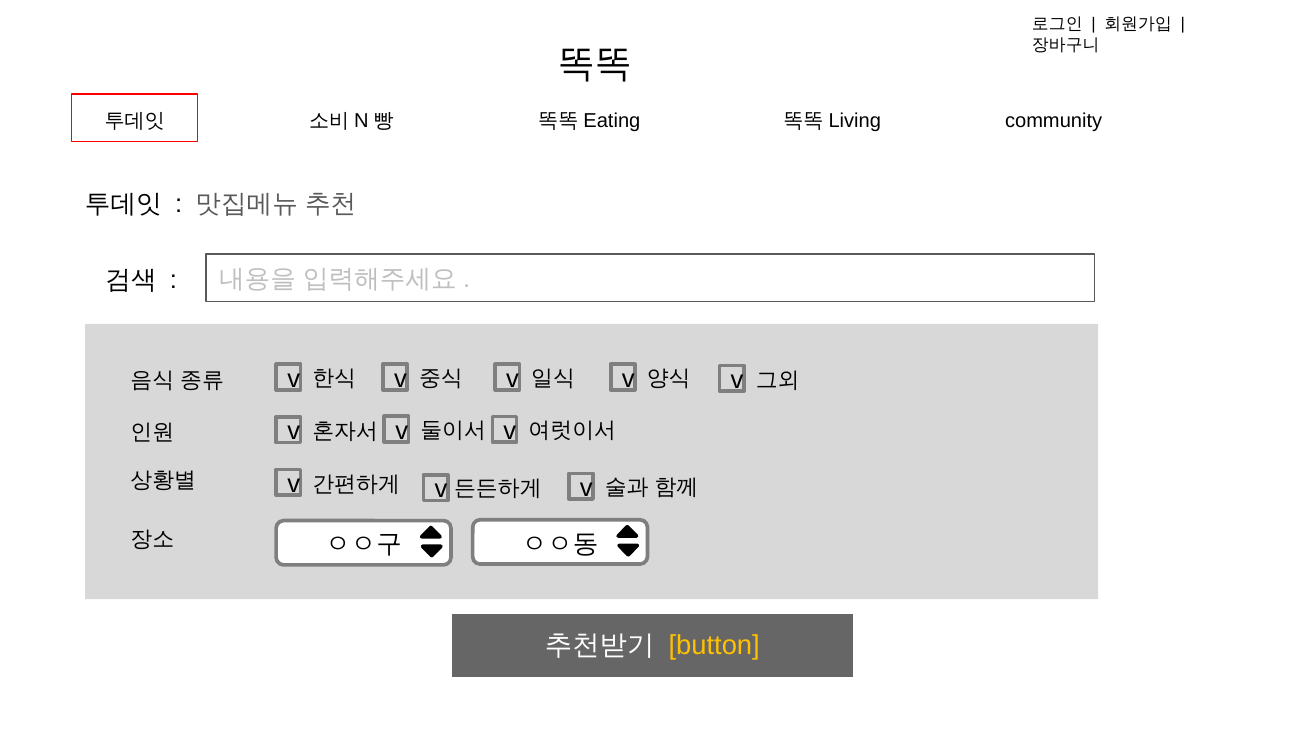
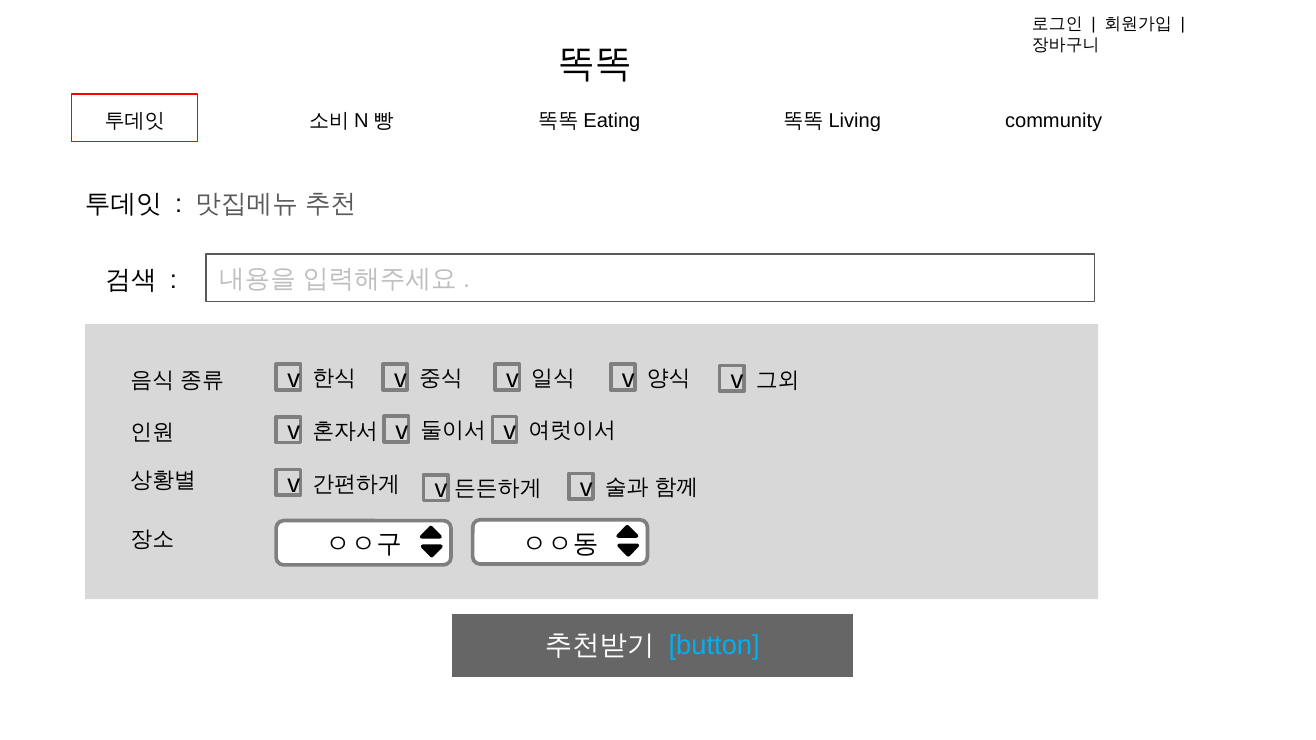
button colour: yellow -> light blue (714, 646)
